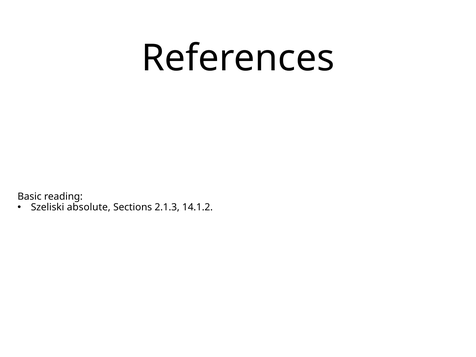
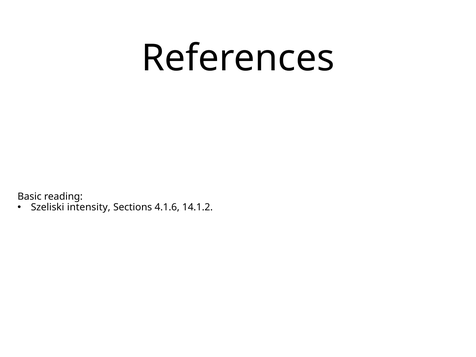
absolute: absolute -> intensity (89, 207)
2.1.3: 2.1.3 -> 4.1.6 (167, 207)
